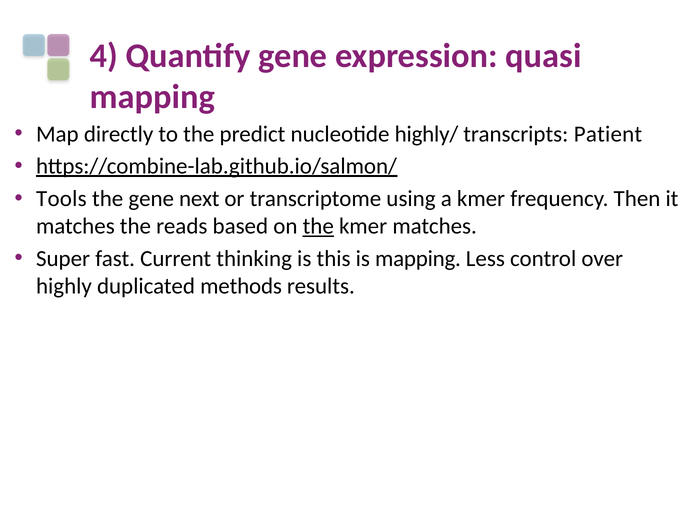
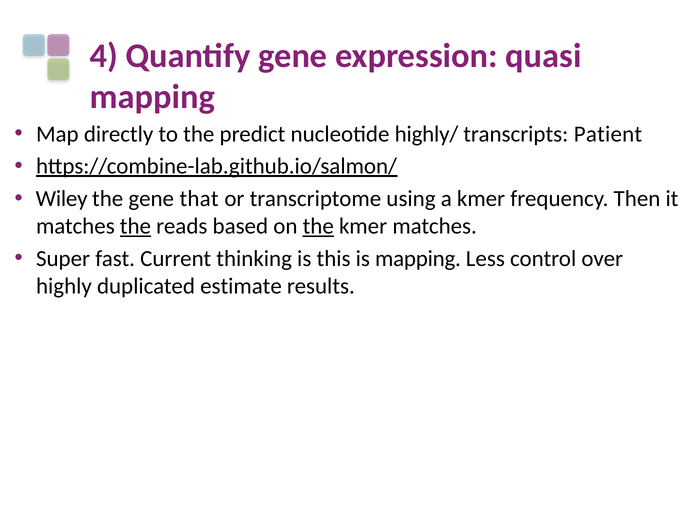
Tools: Tools -> Wiley (62, 199)
next: next -> that (199, 199)
the underline: none -> present (135, 226)
methods: methods -> estimate (241, 286)
